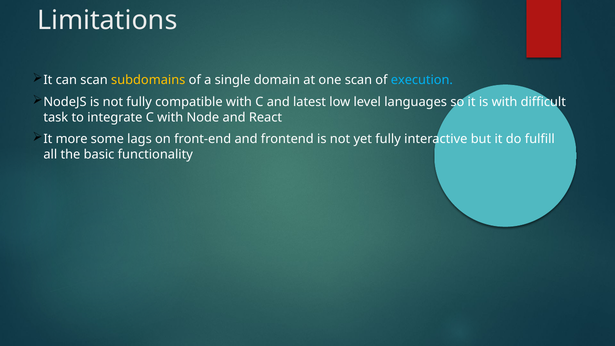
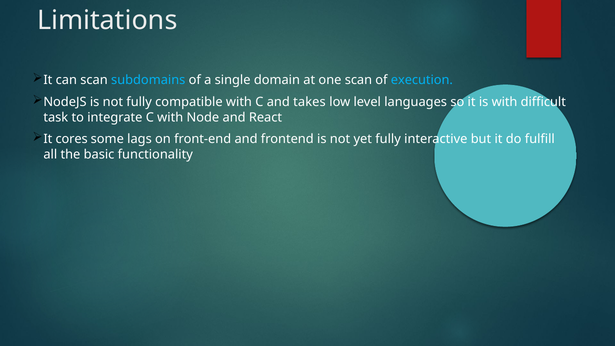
subdomains colour: yellow -> light blue (148, 80)
latest: latest -> takes (309, 102)
more: more -> cores (72, 139)
